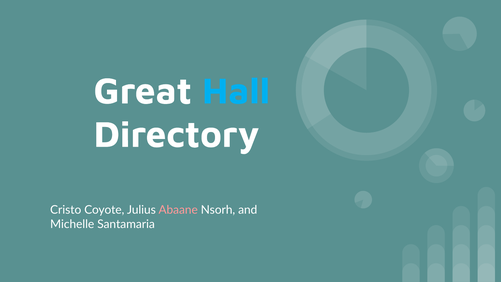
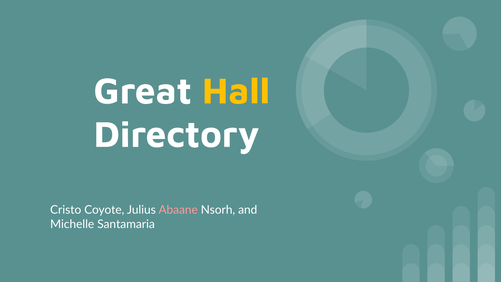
Hall colour: light blue -> yellow (236, 91)
